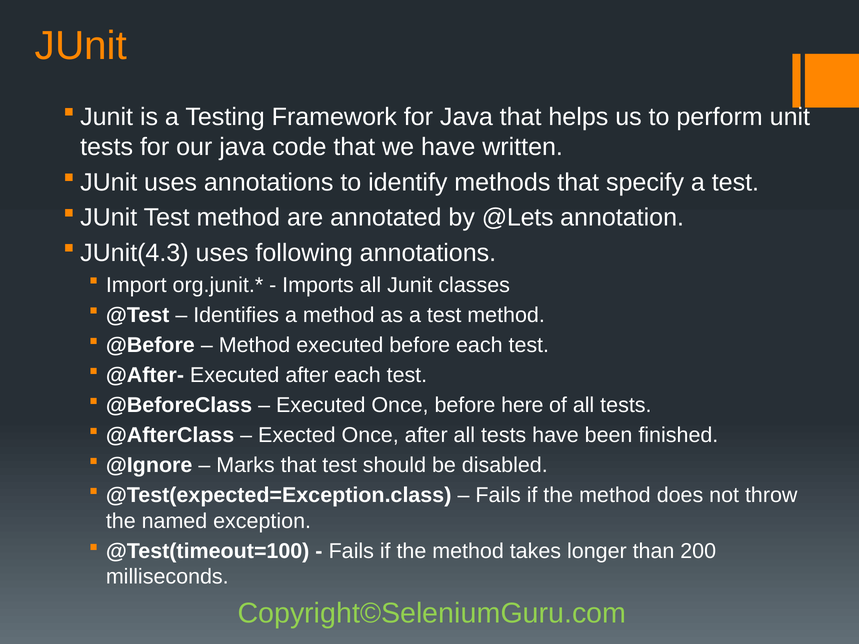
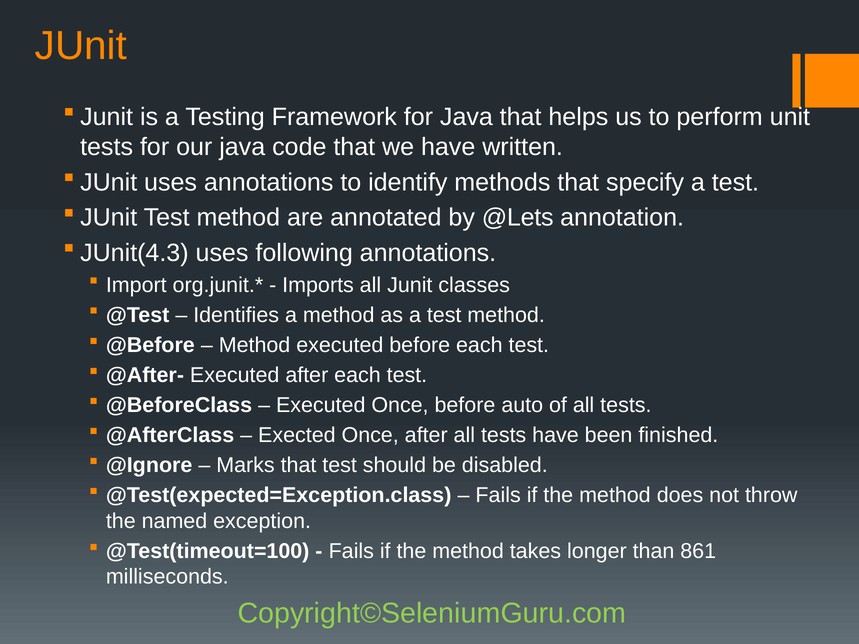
here: here -> auto (522, 405)
200: 200 -> 861 (698, 551)
